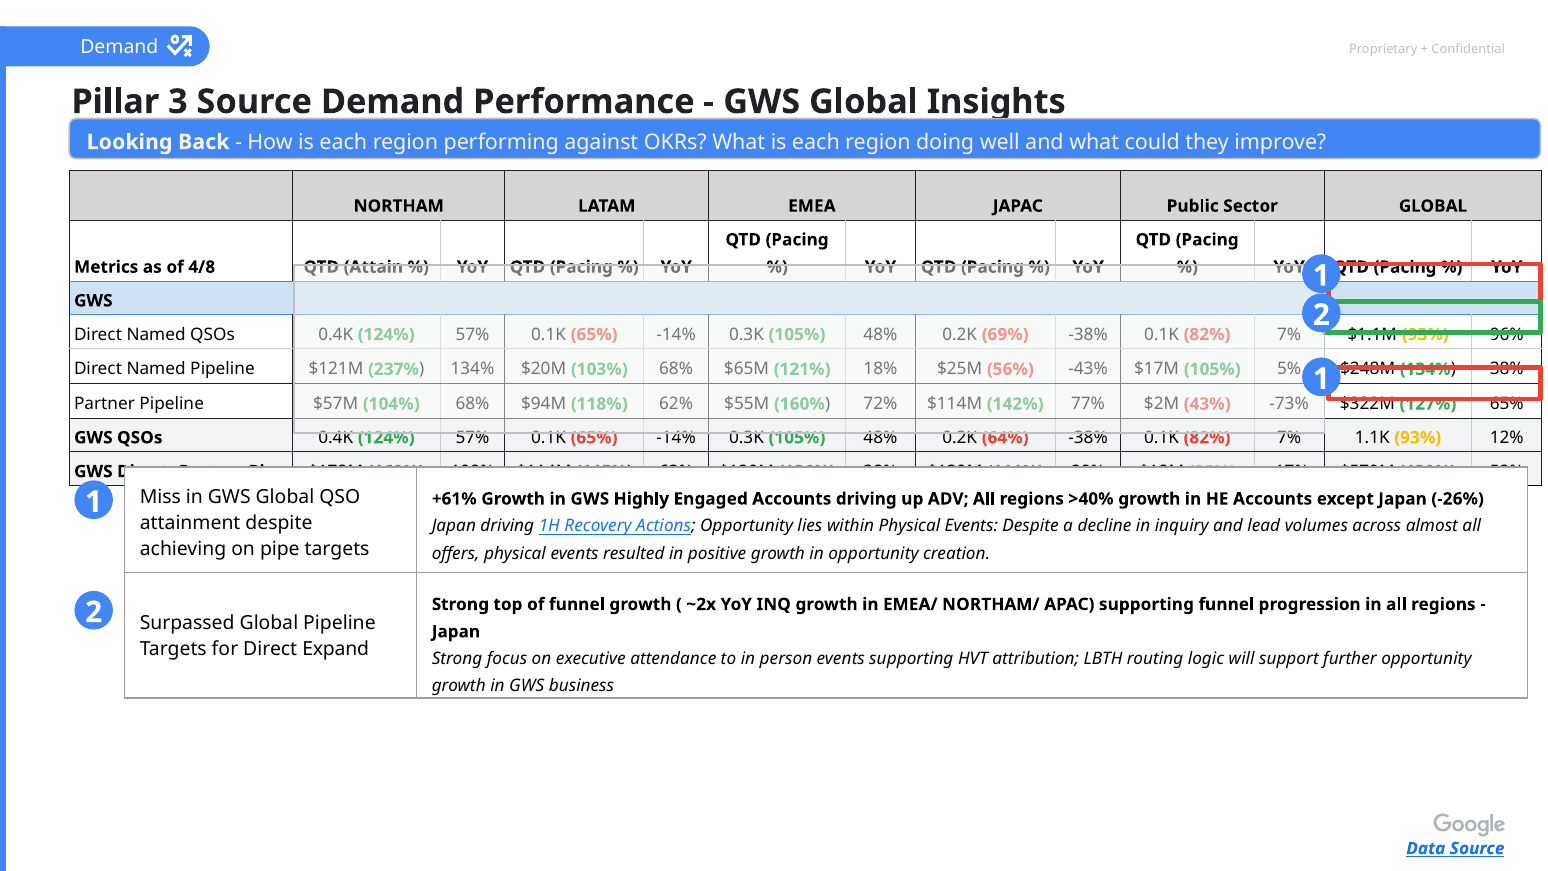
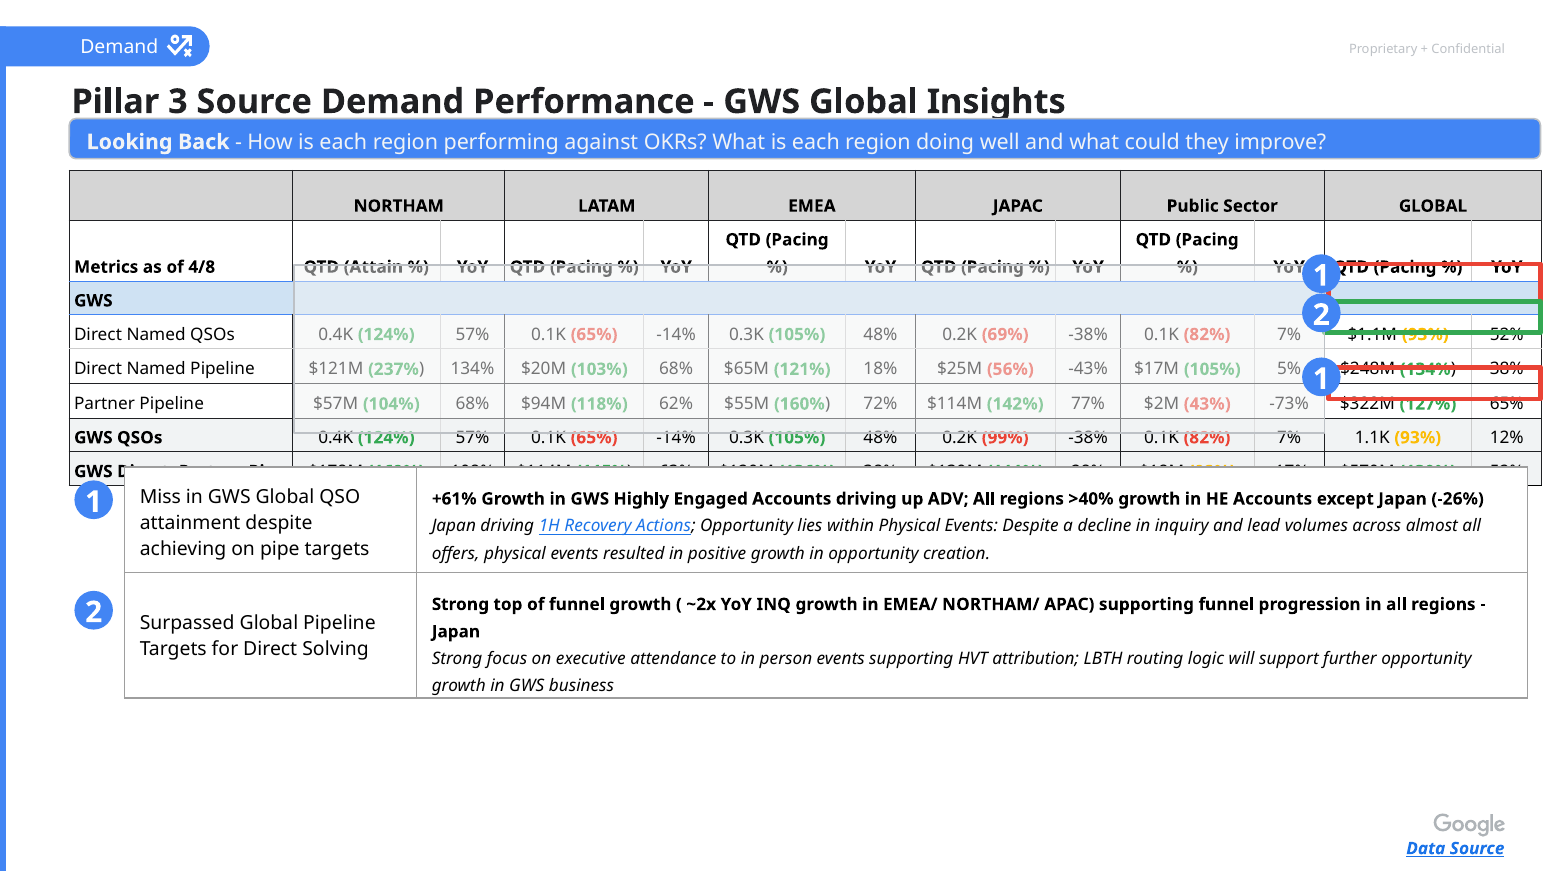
93% 96%: 96% -> 52% (1507, 334)
64%: 64% -> 99% (1005, 438)
Expand: Expand -> Solving (336, 649)
